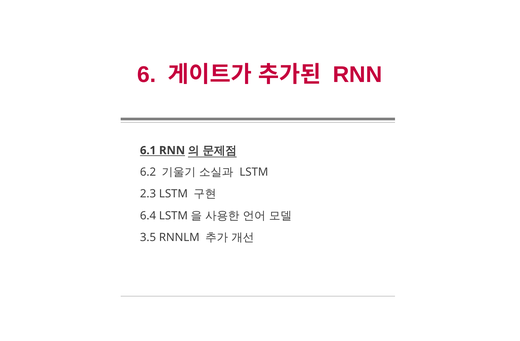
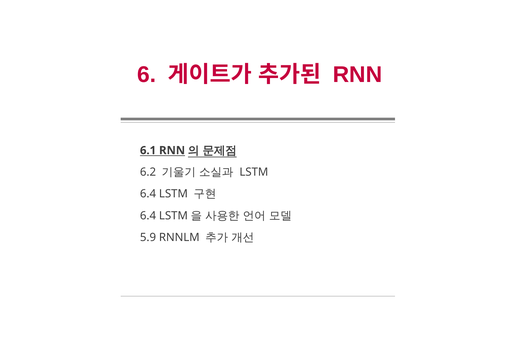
2.3: 2.3 -> 6.4 (148, 194)
3.5: 3.5 -> 5.9 (148, 238)
